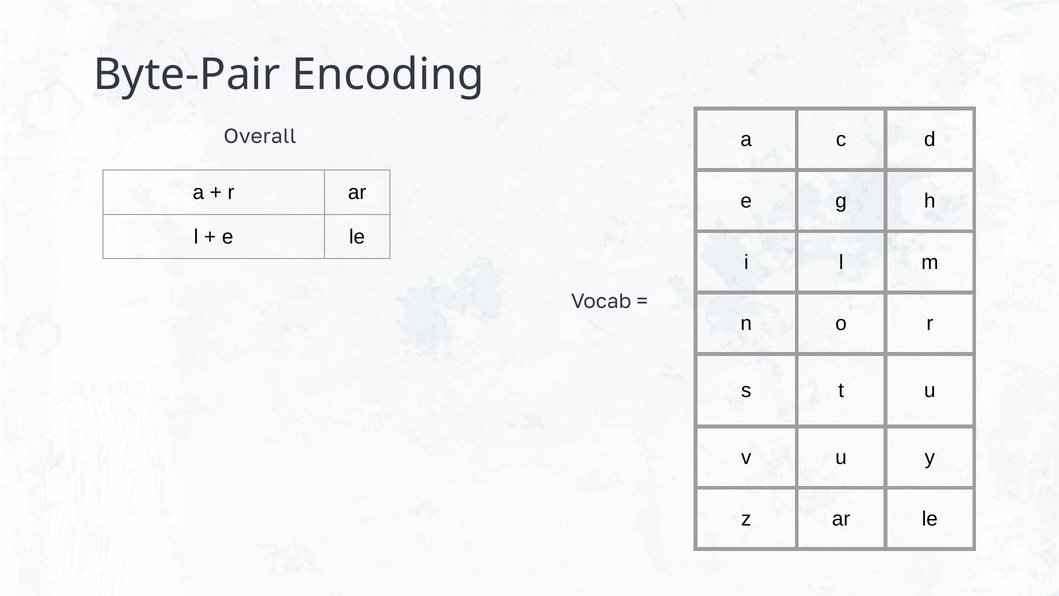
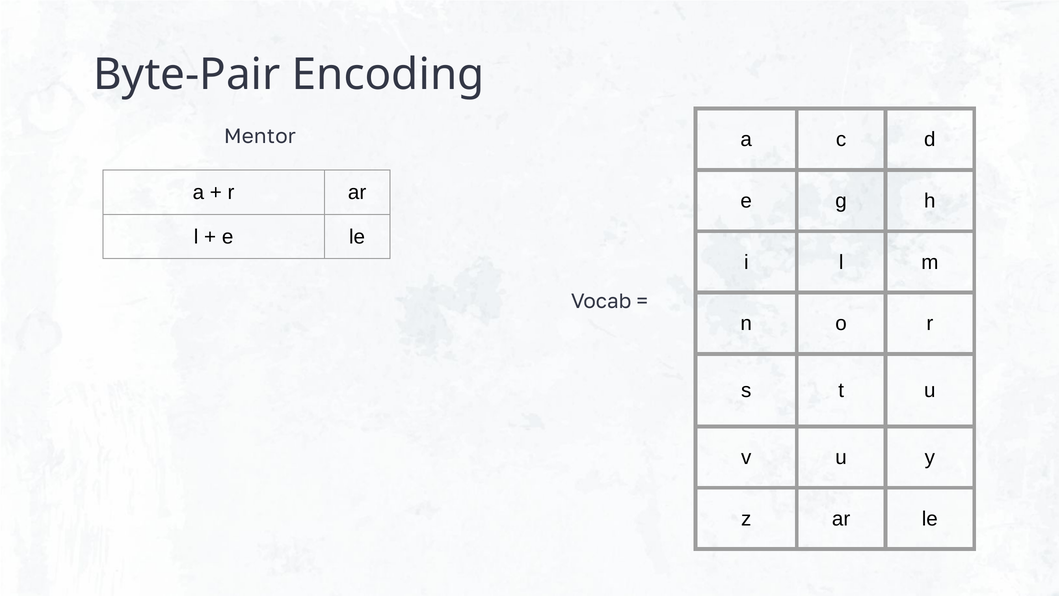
Overall: Overall -> Mentor (260, 136)
